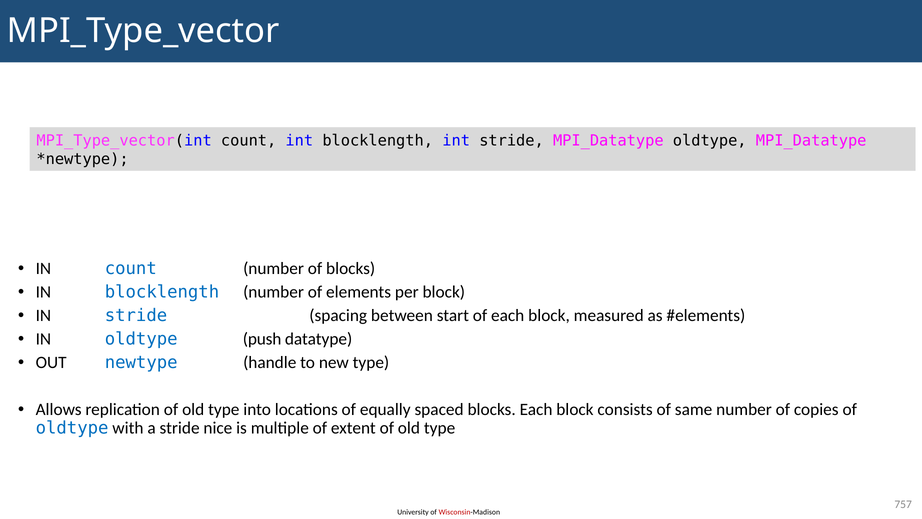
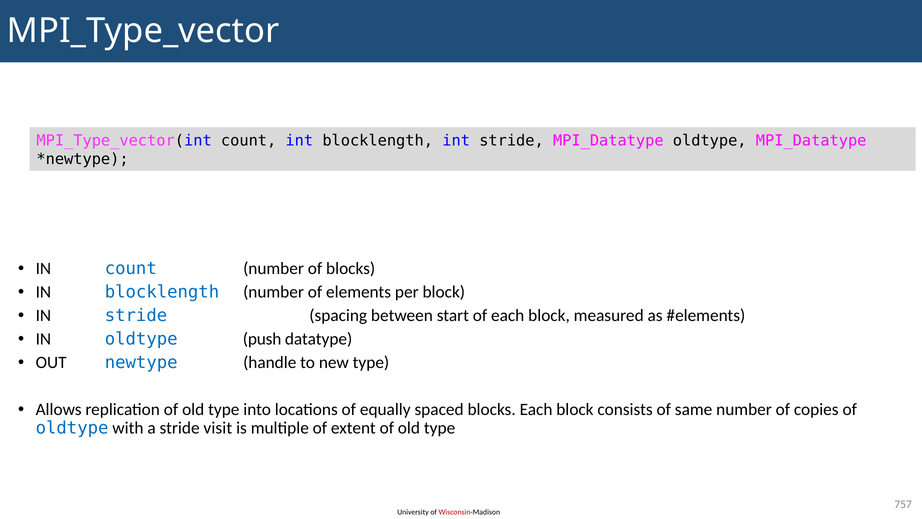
nice: nice -> visit (218, 428)
